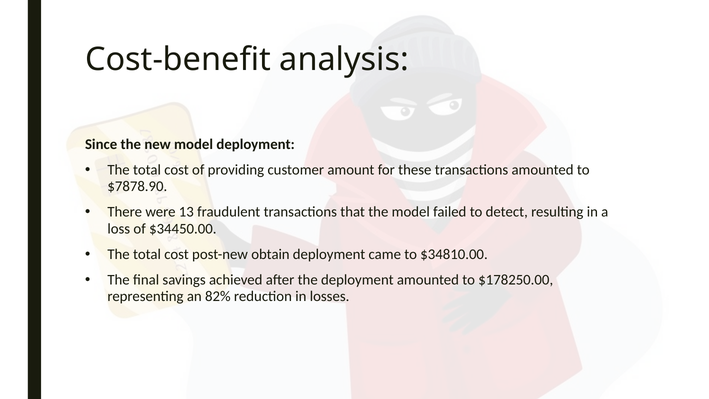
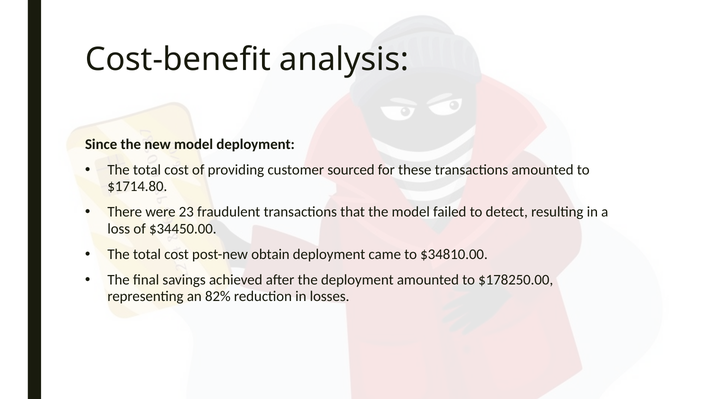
amount: amount -> sourced (351, 170)
$7878.90: $7878.90 -> $1714.80 (137, 186)
13: 13 -> 23 (186, 212)
